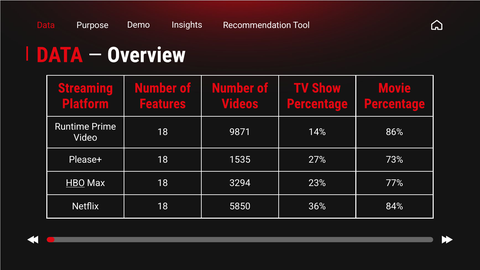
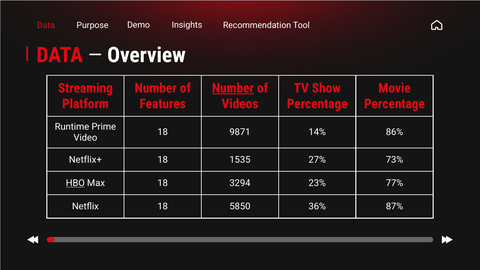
Number underline: none -> present (233, 88)
Please+: Please+ -> Netflix+ (85, 160)
84%: 84% -> 87% (394, 207)
